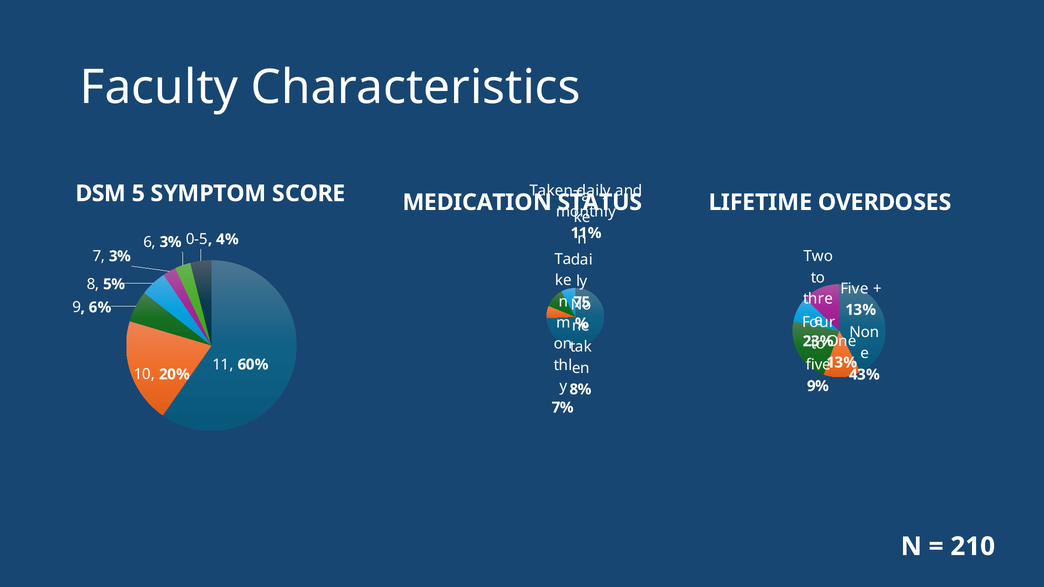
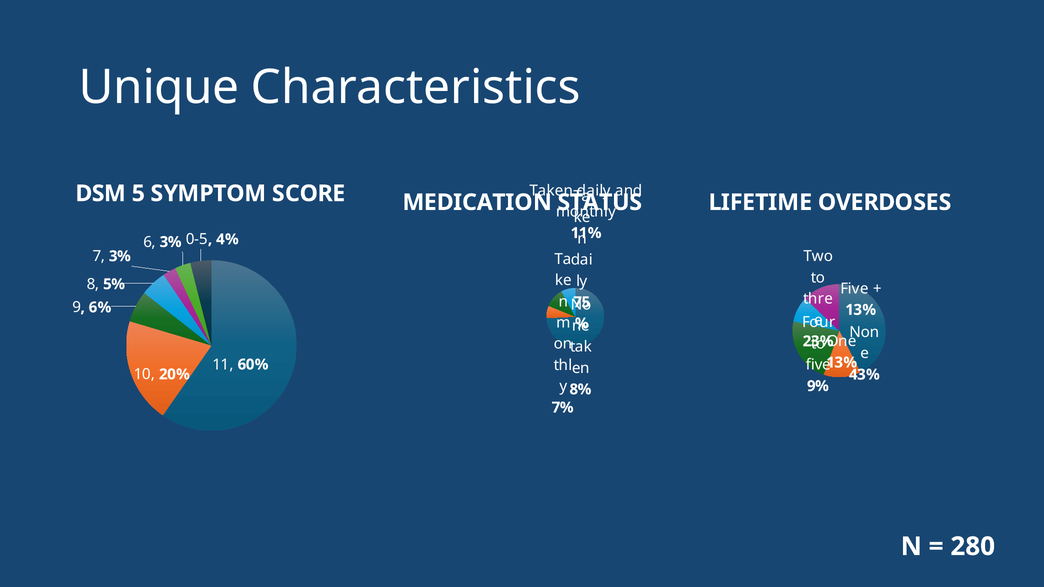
Faculty: Faculty -> Unique (159, 88)
210: 210 -> 280 (973, 547)
